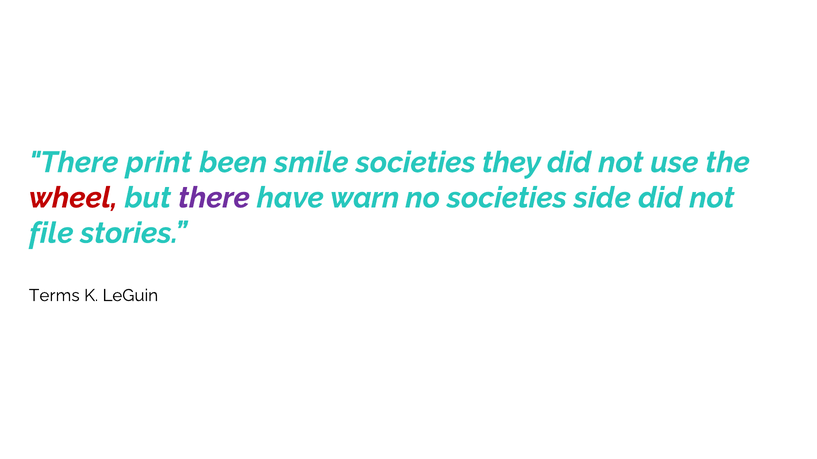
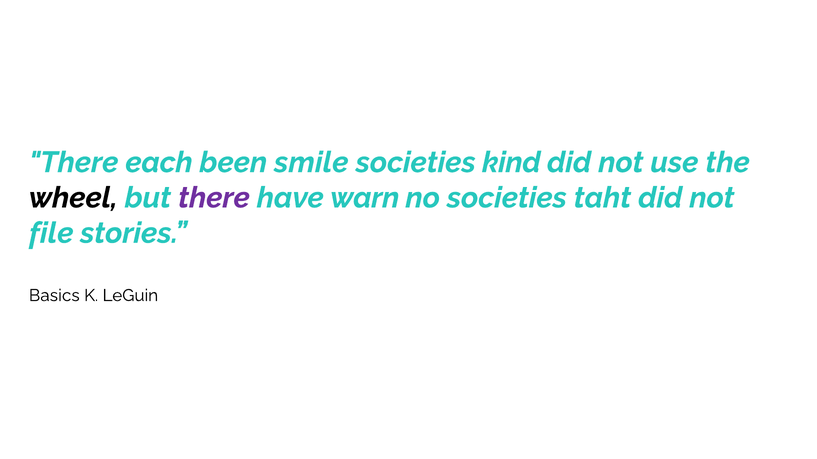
print: print -> each (159, 163)
they: they -> kind (511, 163)
wheel colour: red -> black (73, 198)
side: side -> taht (602, 198)
Terms: Terms -> Basics (54, 296)
